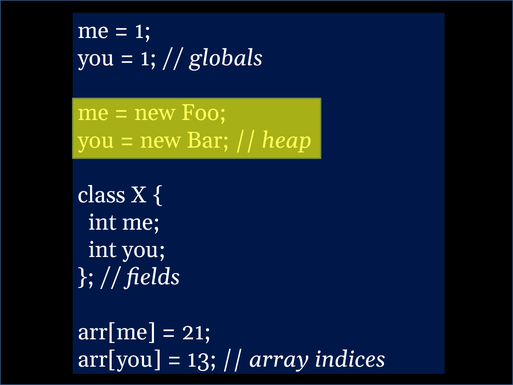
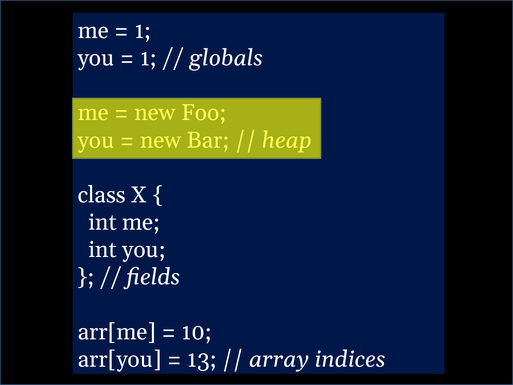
21: 21 -> 10 (197, 332)
